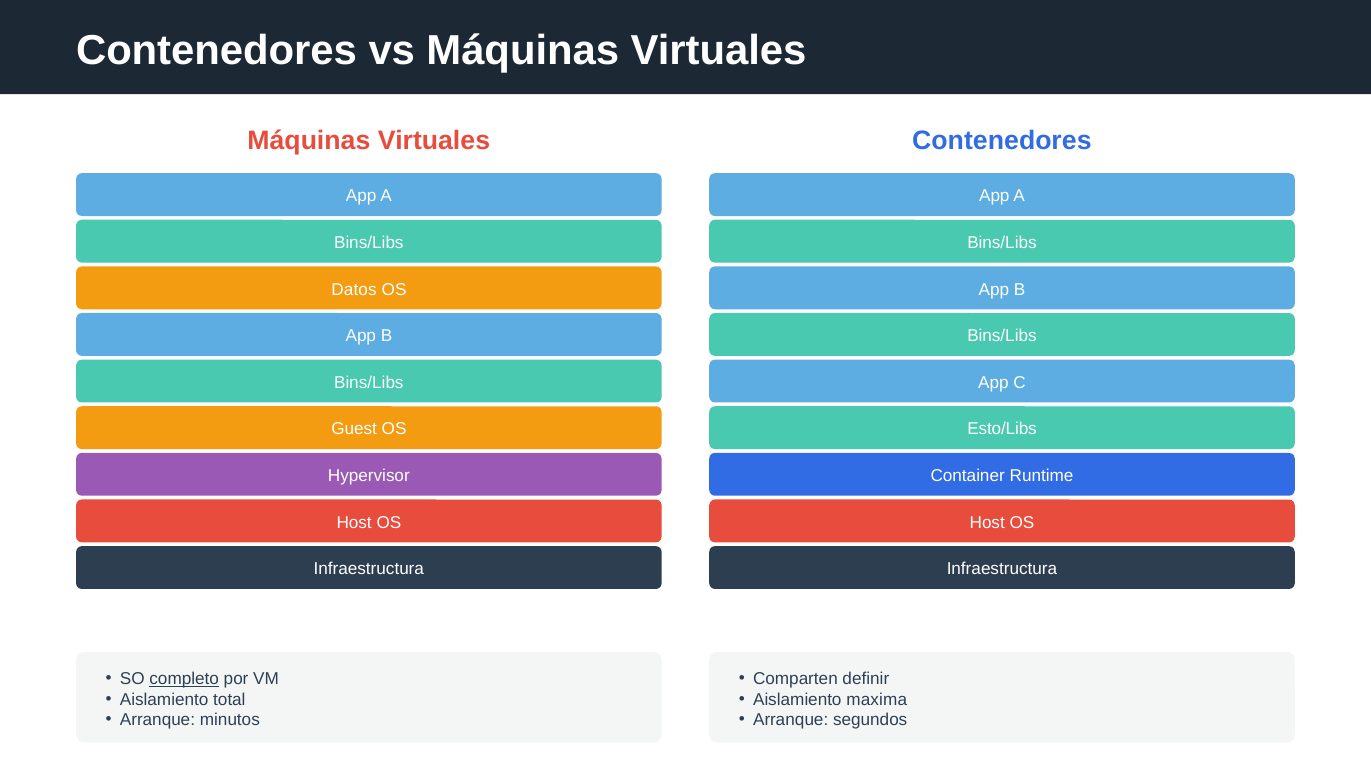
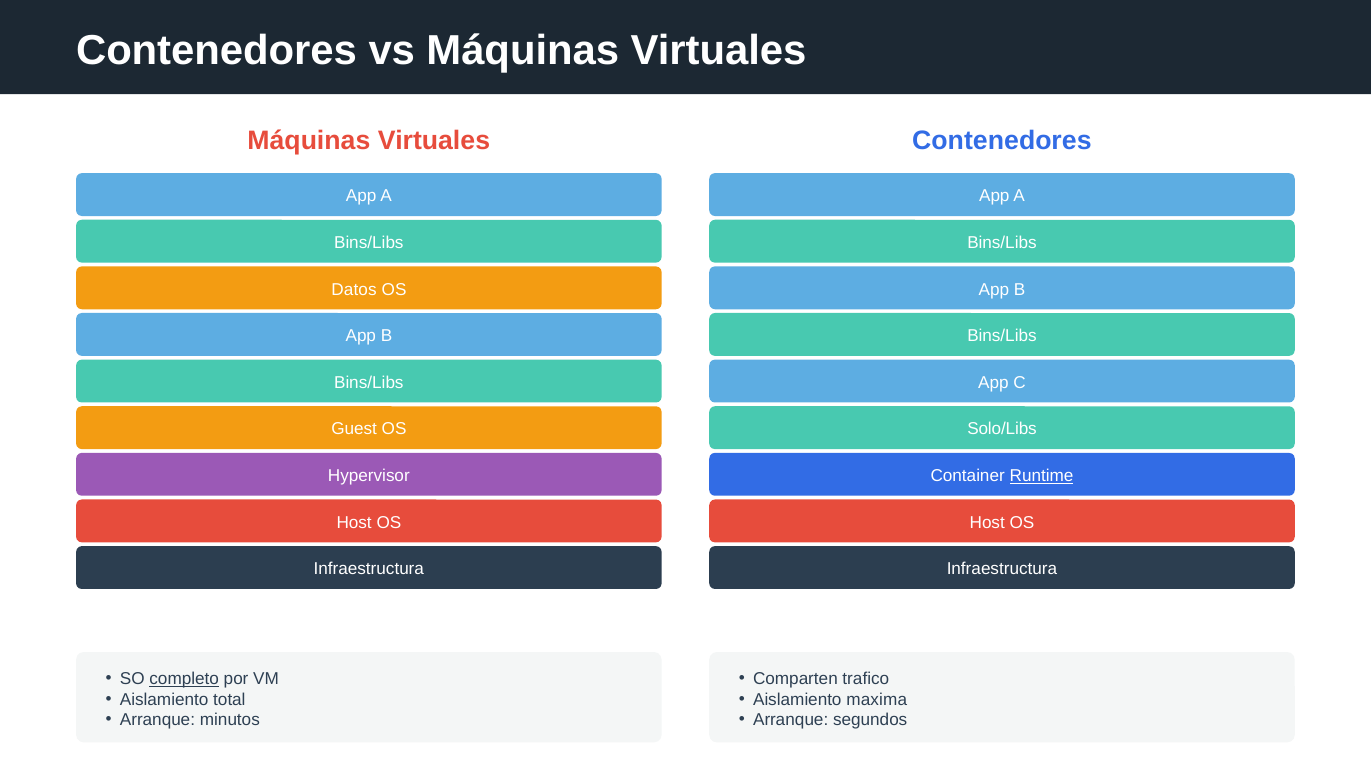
Esto/Libs: Esto/Libs -> Solo/Libs (1002, 429)
Runtime underline: none -> present (1042, 476)
definir: definir -> trafico (866, 679)
